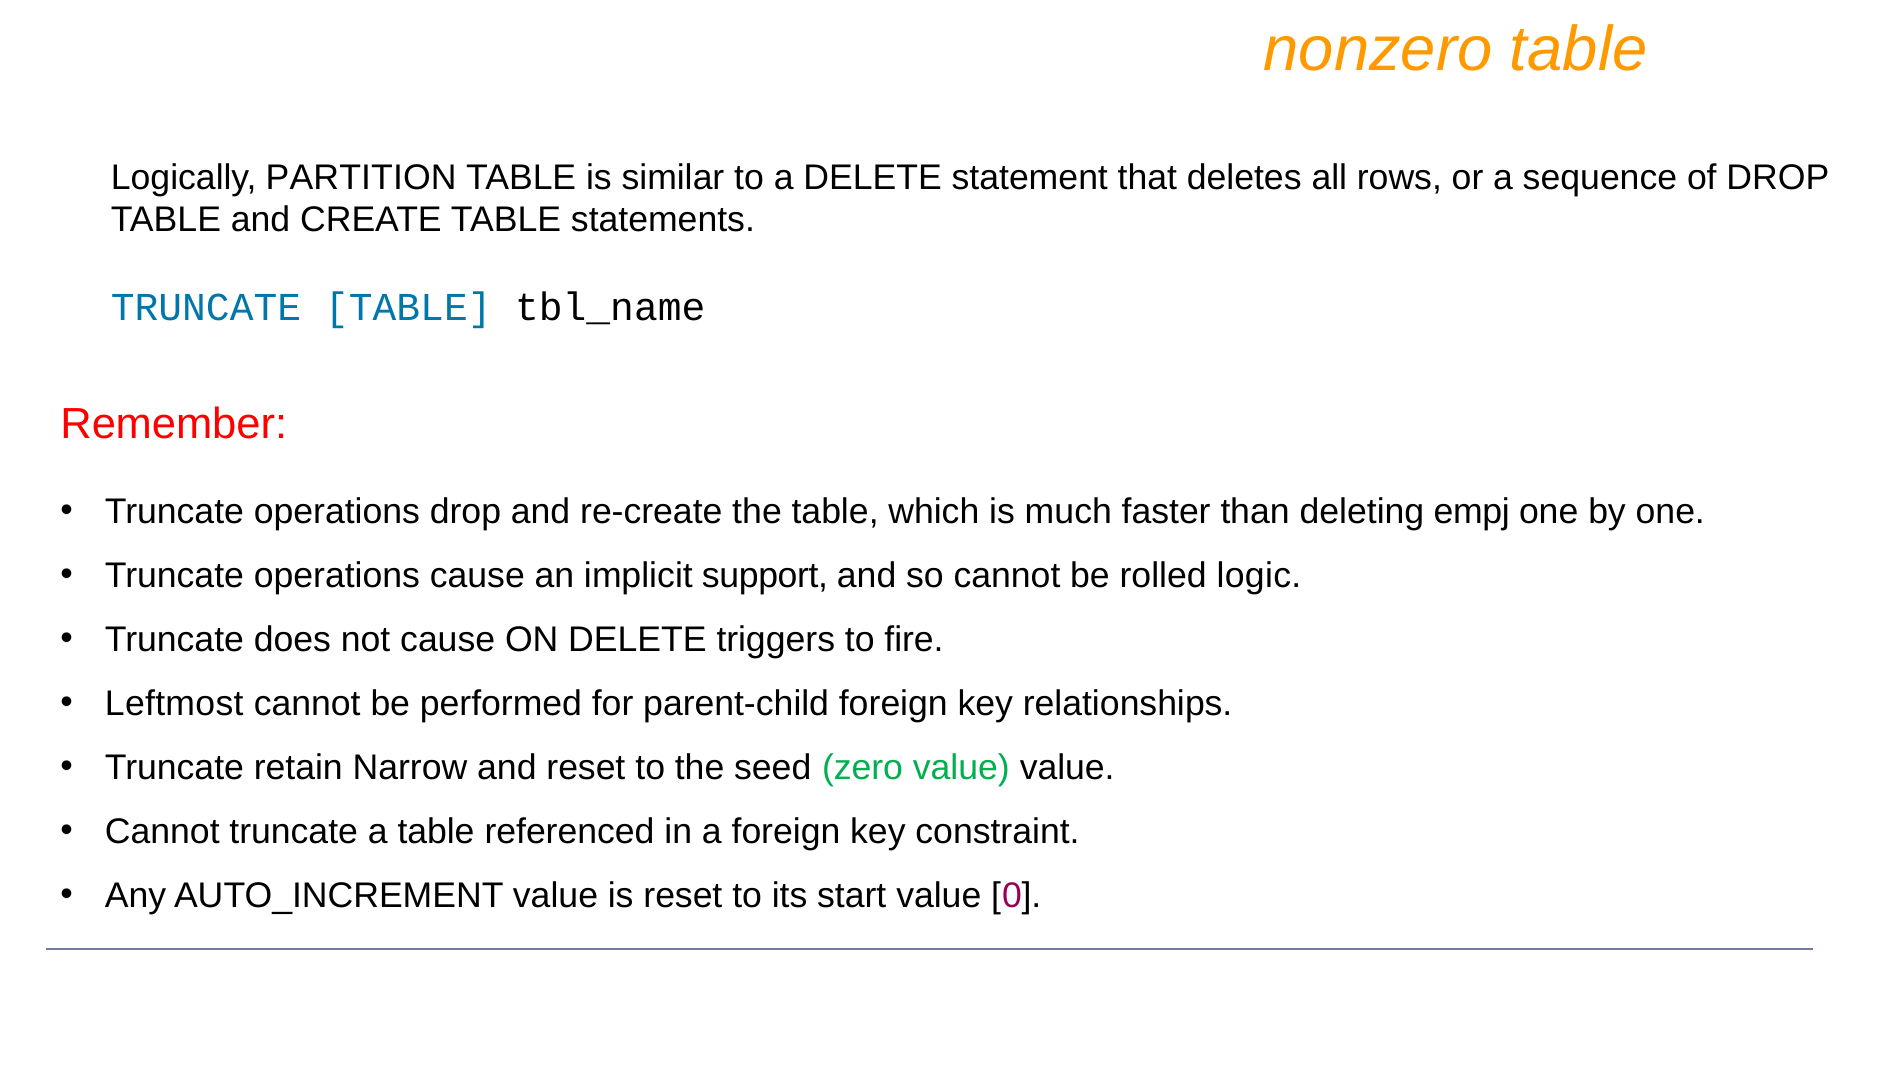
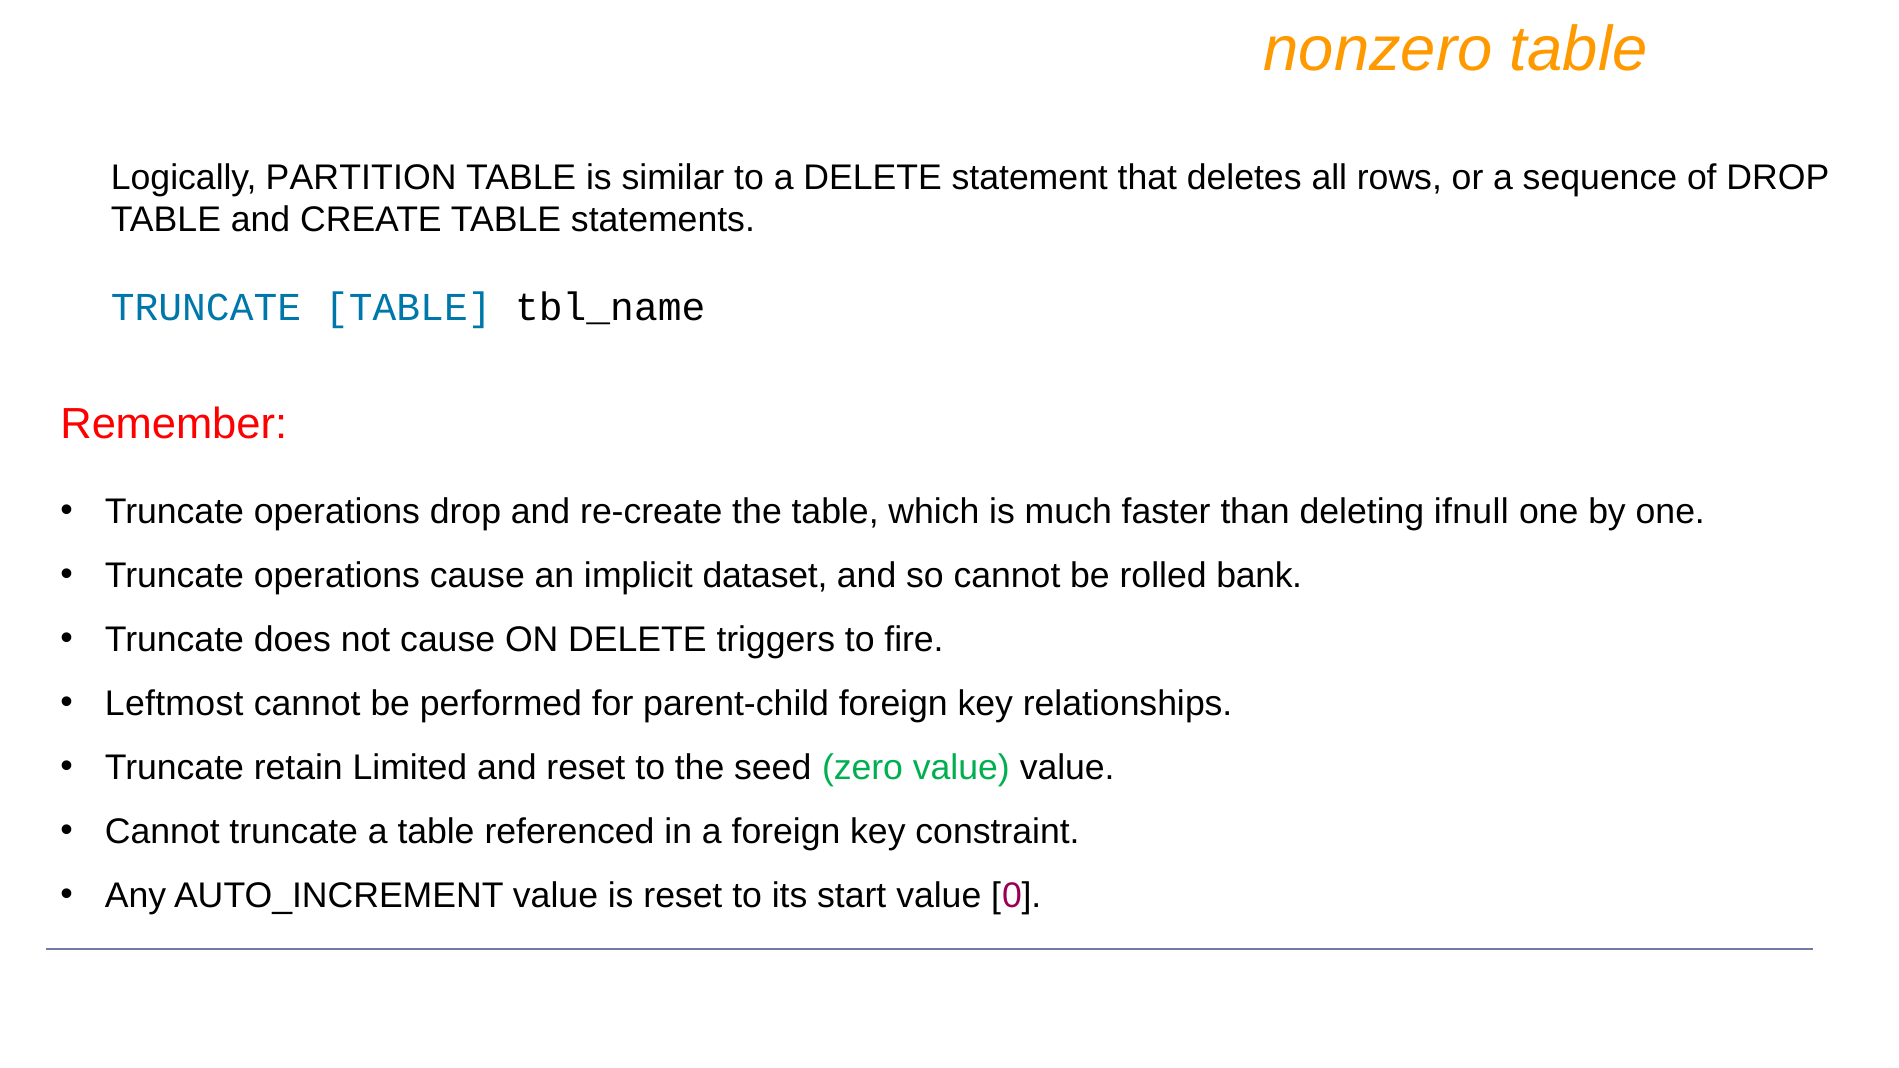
empj: empj -> ifnull (1471, 512)
support: support -> dataset (765, 576)
logic: logic -> bank (1259, 576)
Narrow: Narrow -> Limited (410, 768)
